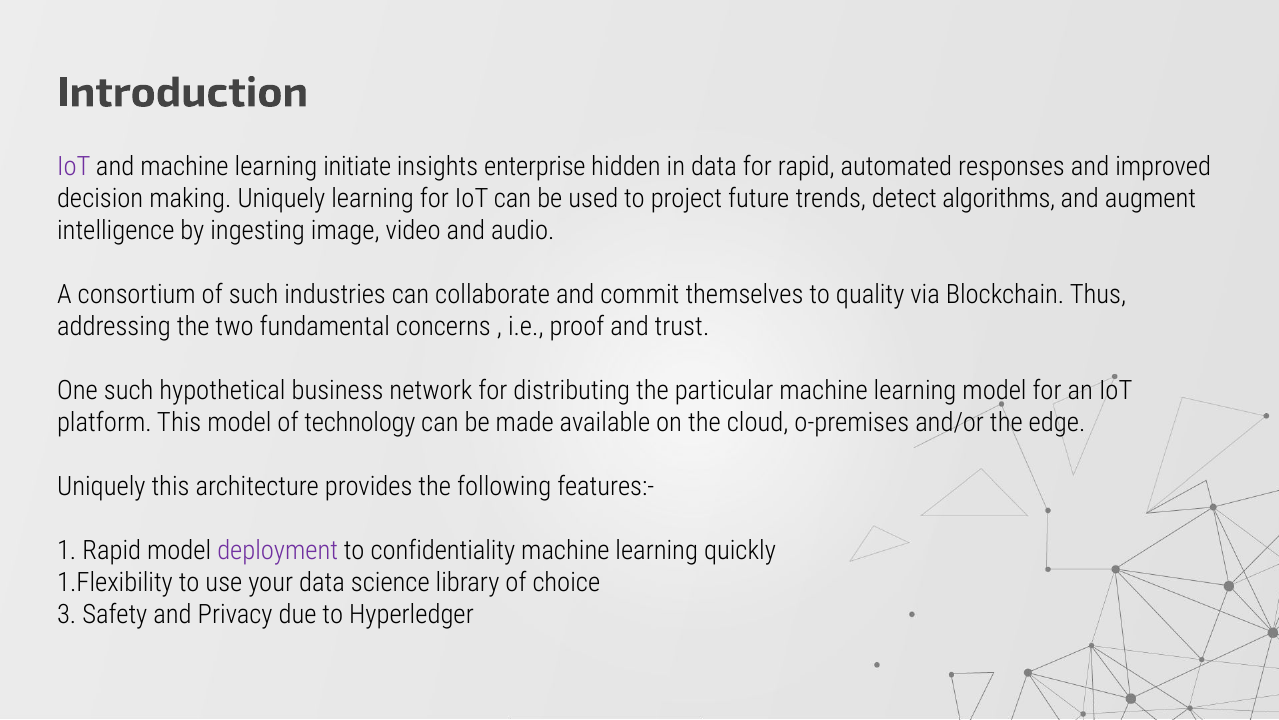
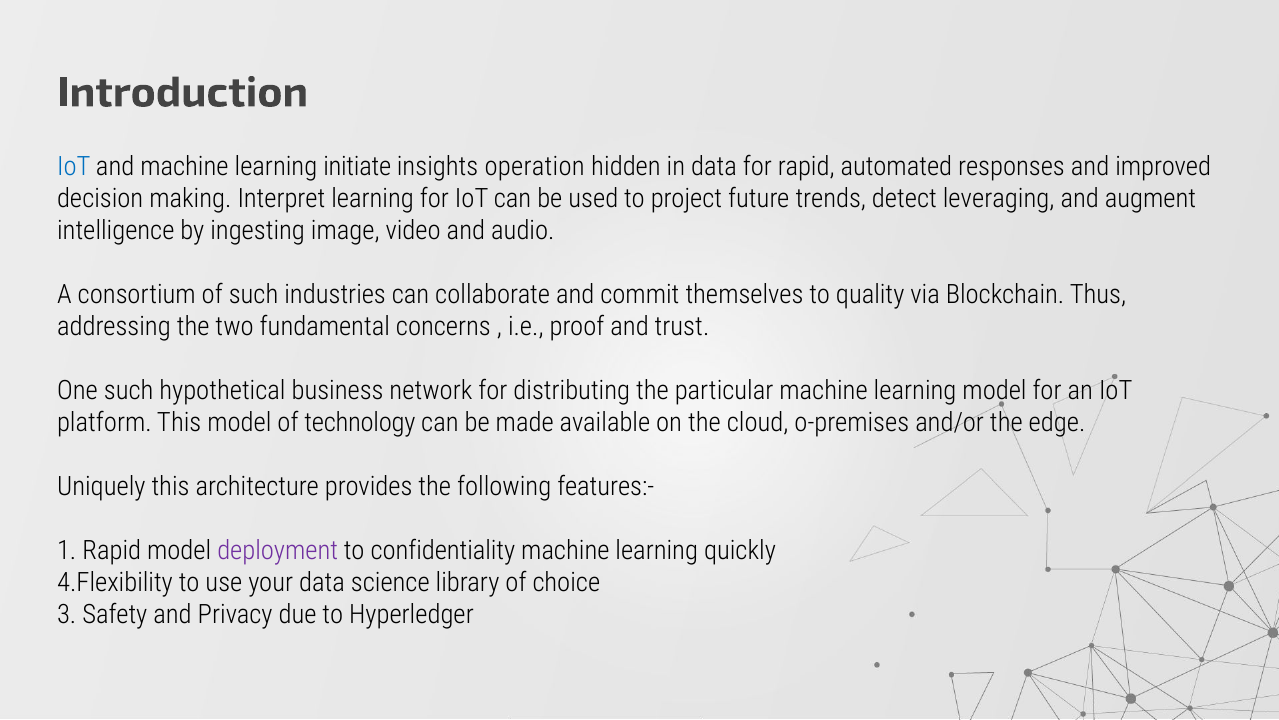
IoT colour: purple -> blue (74, 167)
enterprise: enterprise -> operation (535, 167)
making Uniquely: Uniquely -> Interpret (281, 199)
algorithms: algorithms -> leveraging (999, 199)
1.Flexibility: 1.Flexibility -> 4.Flexibility (115, 583)
